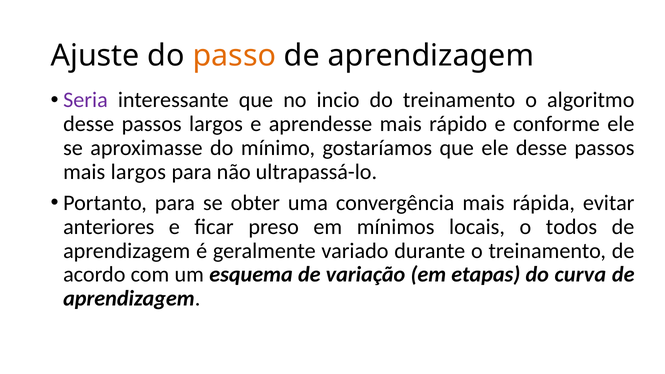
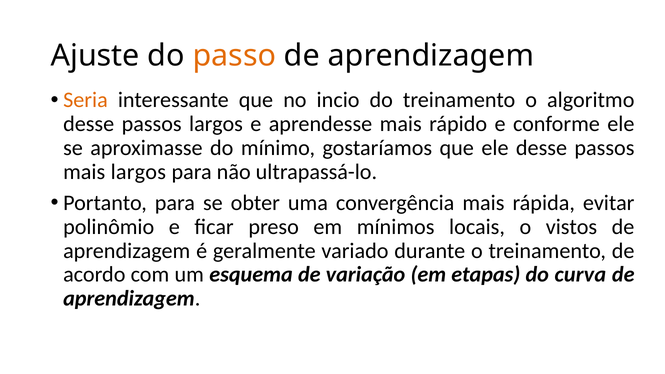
Seria colour: purple -> orange (85, 100)
anteriores: anteriores -> polinômio (109, 227)
todos: todos -> vistos (571, 227)
